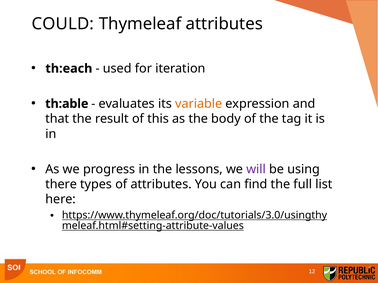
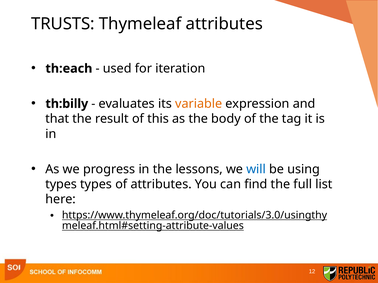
COULD: COULD -> TRUSTS (63, 24)
th:able: th:able -> th:billy (67, 104)
will colour: purple -> blue (256, 169)
there: there -> types (61, 185)
